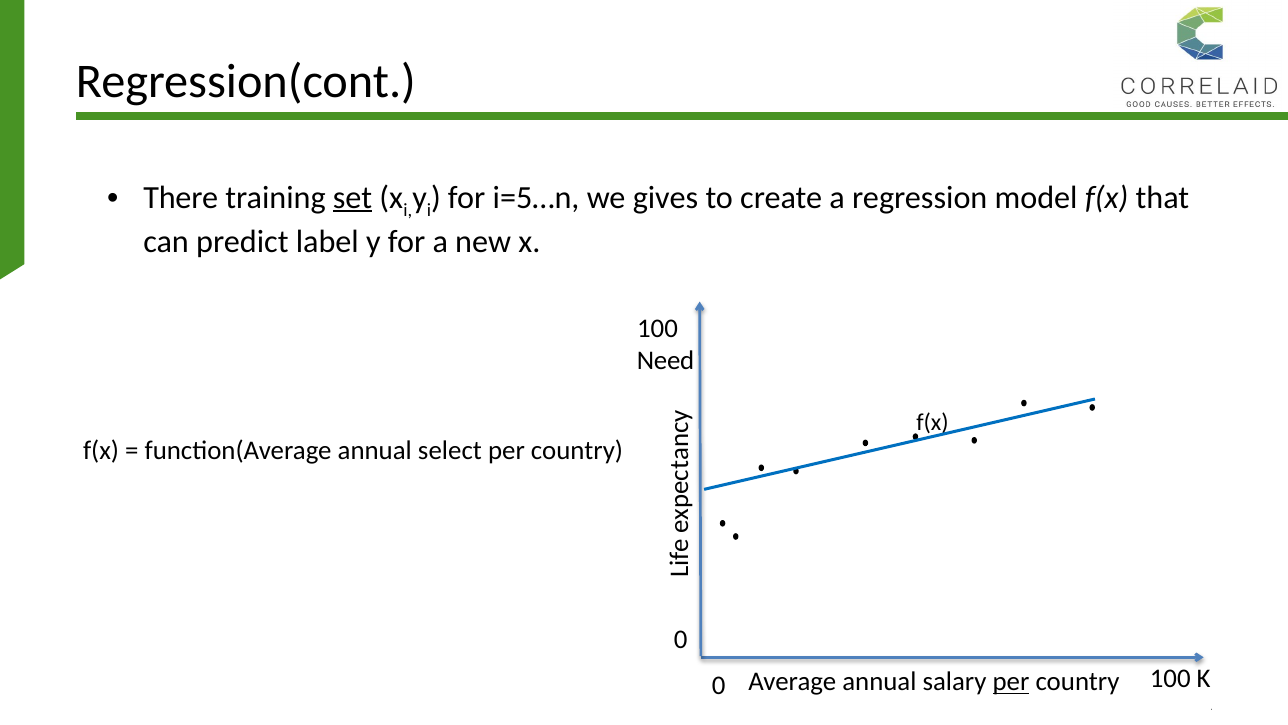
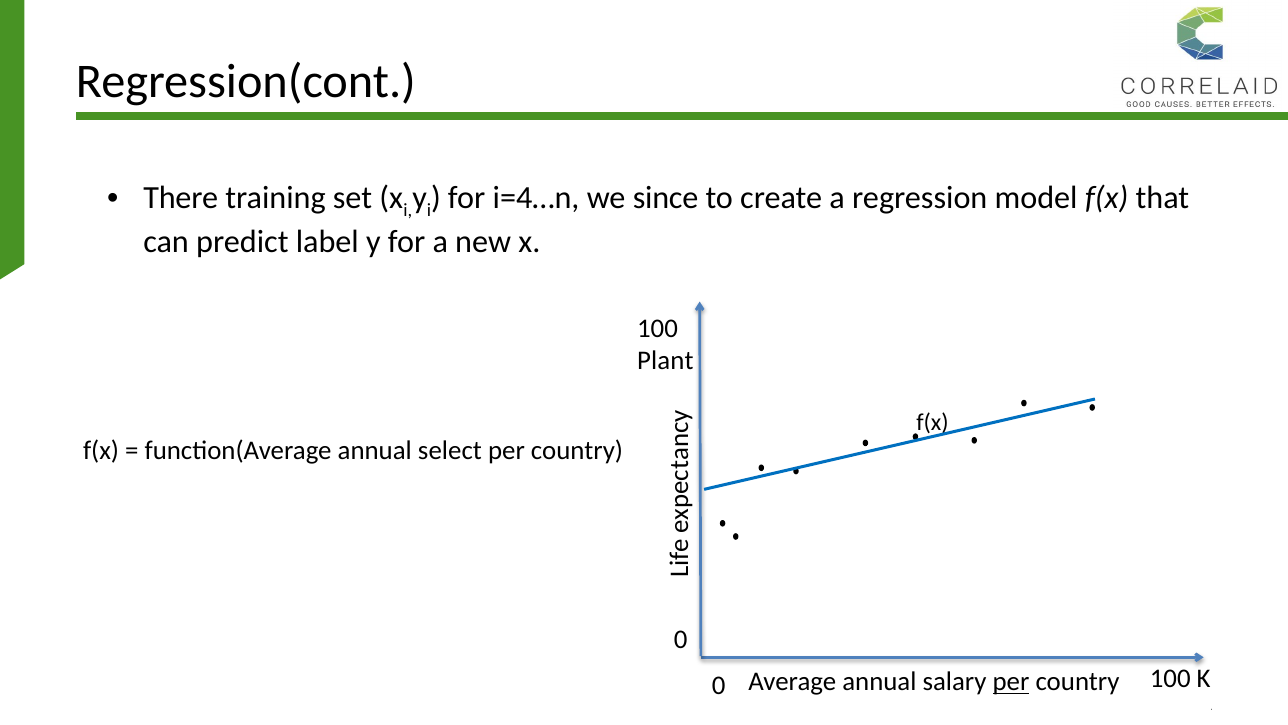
set underline: present -> none (353, 197)
i=5…n: i=5…n -> i=4…n (536, 197)
gives: gives -> since (666, 197)
Need: Need -> Plant (665, 360)
